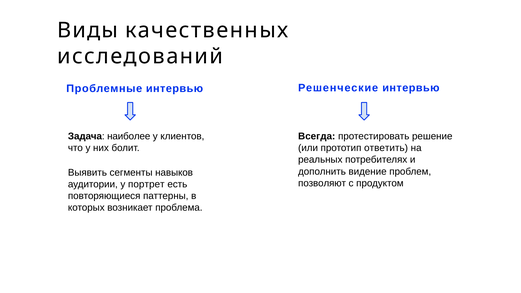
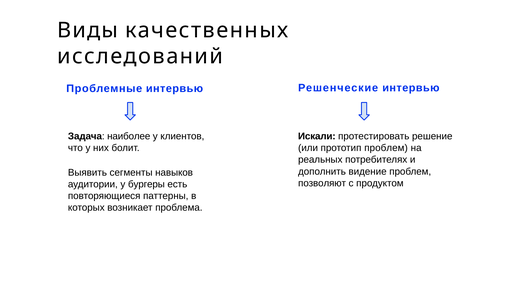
Всегда: Всегда -> Искали (317, 136)
прототип ответить: ответить -> проблем (386, 148)
портрет: портрет -> бургеры (146, 184)
